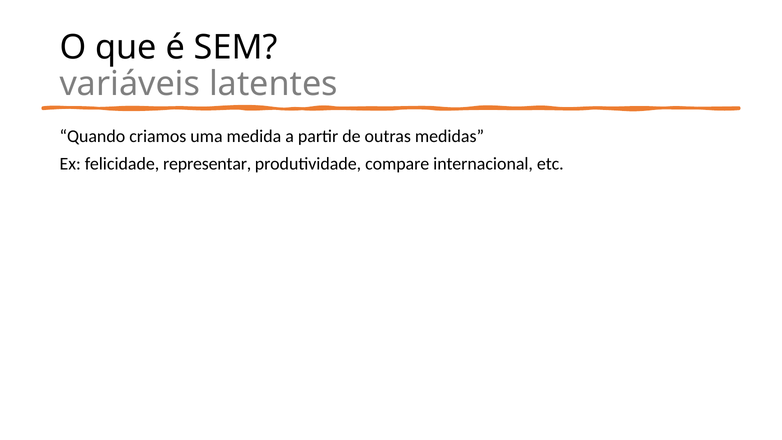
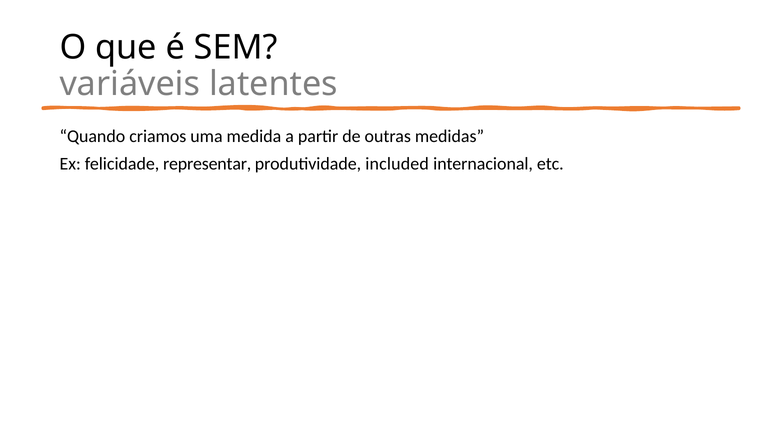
compare: compare -> included (397, 164)
